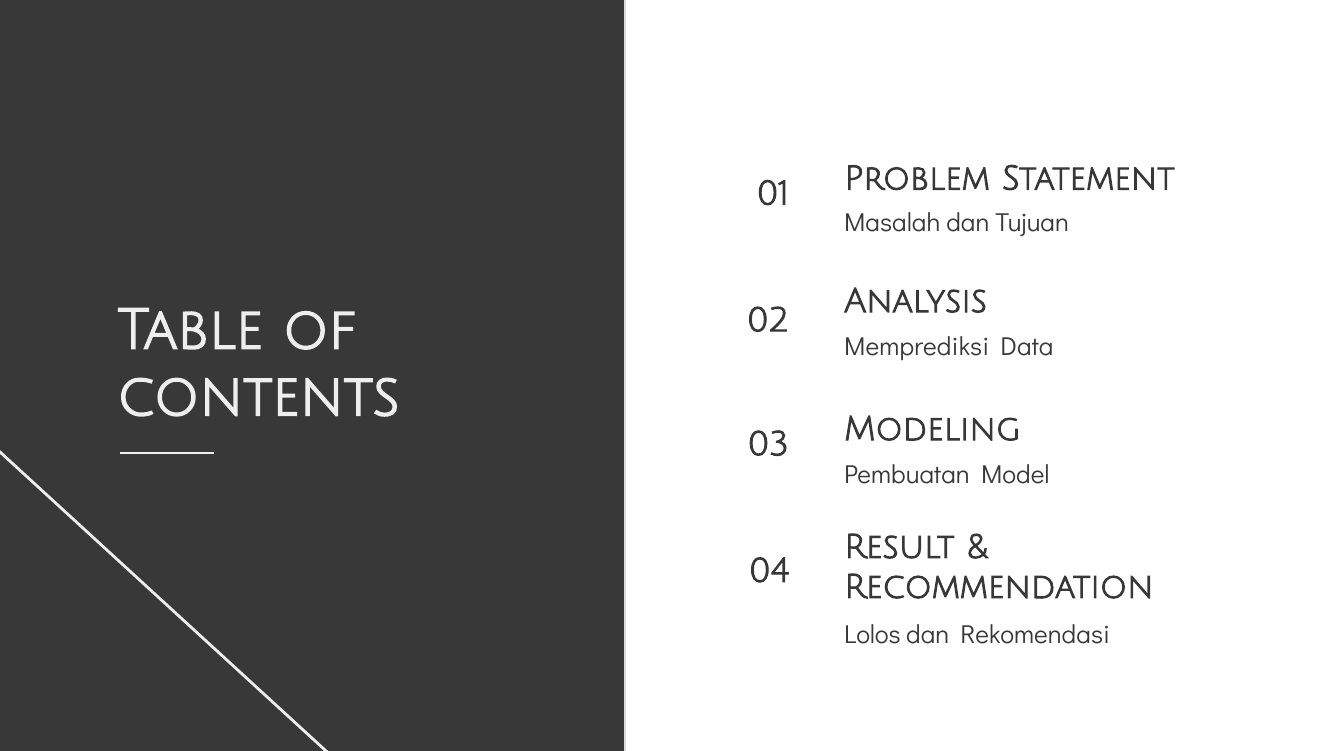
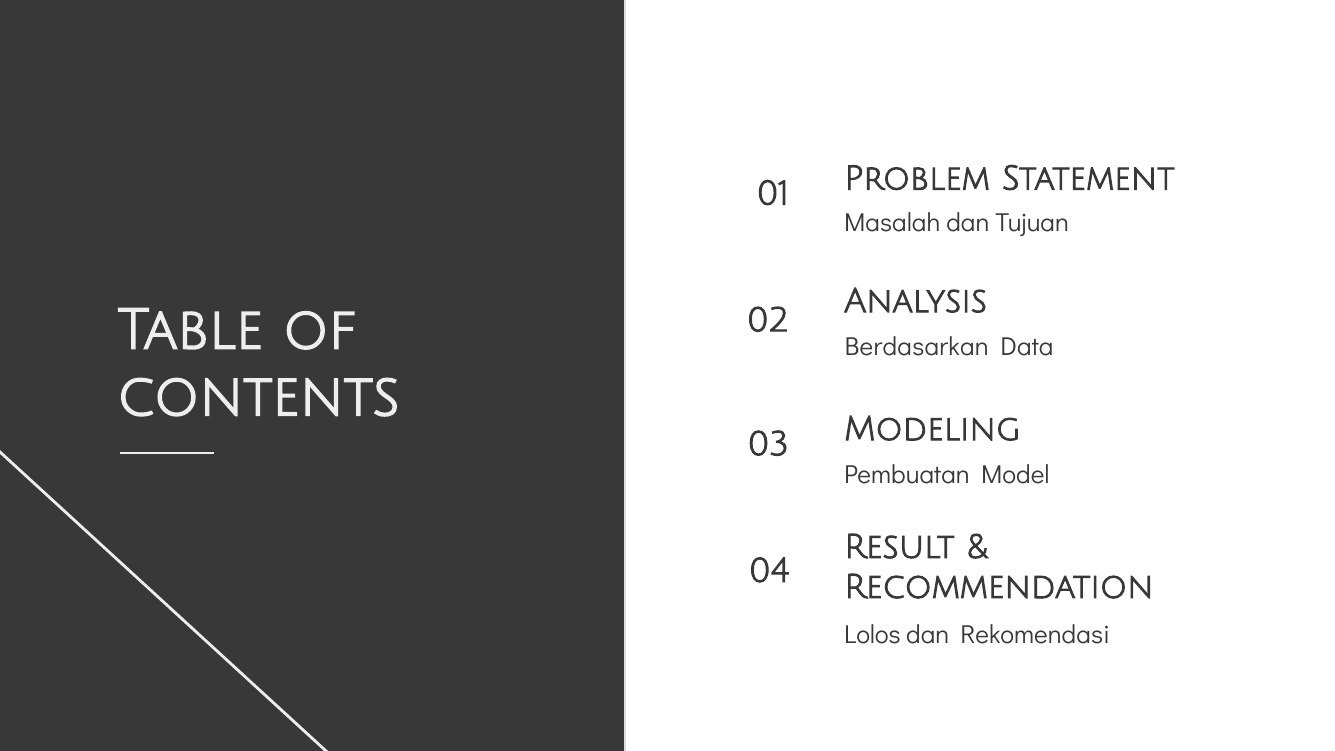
Memprediksi: Memprediksi -> Berdasarkan (917, 346)
